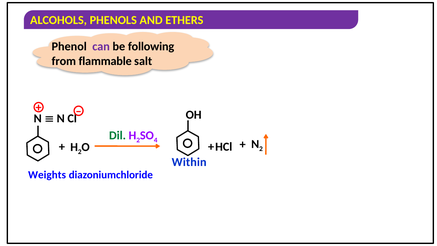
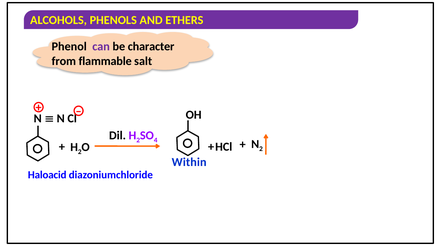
following: following -> character (151, 46)
Dil colour: green -> black (118, 135)
Weights: Weights -> Haloacid (47, 175)
